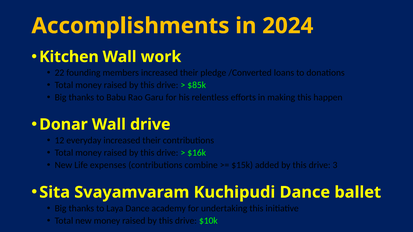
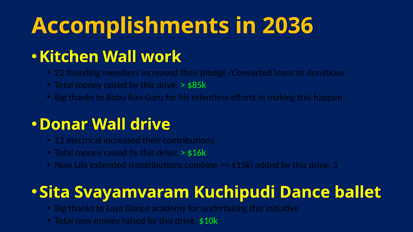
2024: 2024 -> 2036 (288, 26)
everyday: everyday -> electrical (84, 140)
expenses: expenses -> extended (108, 165)
